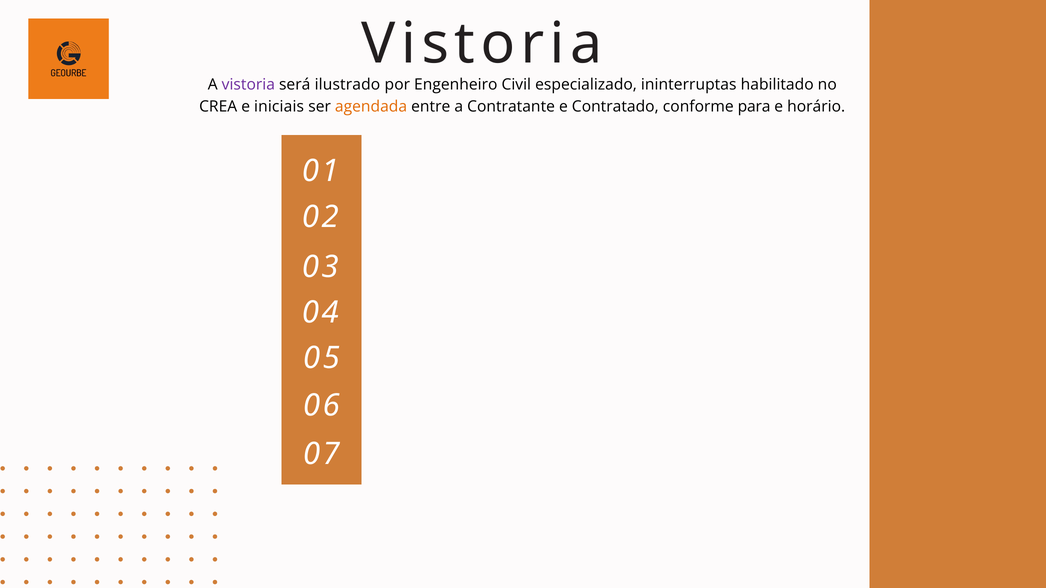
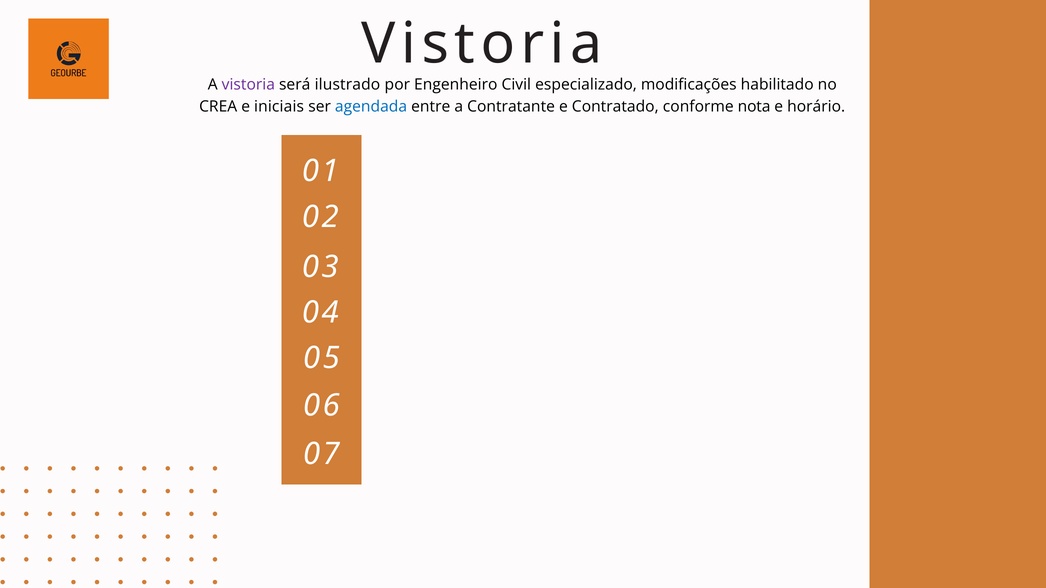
ininterruptas: ininterruptas -> modificações (689, 85)
agendada colour: orange -> blue (371, 107)
para: para -> nota (754, 107)
